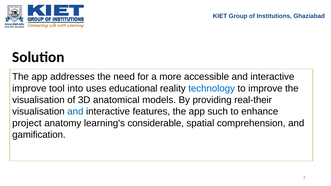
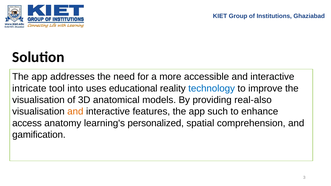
improve: improve -> intricate (29, 88)
real-their: real-their -> real-also (253, 100)
and colour: blue -> orange (75, 112)
project: project -> access (27, 123)
considerable: considerable -> personalized (156, 123)
